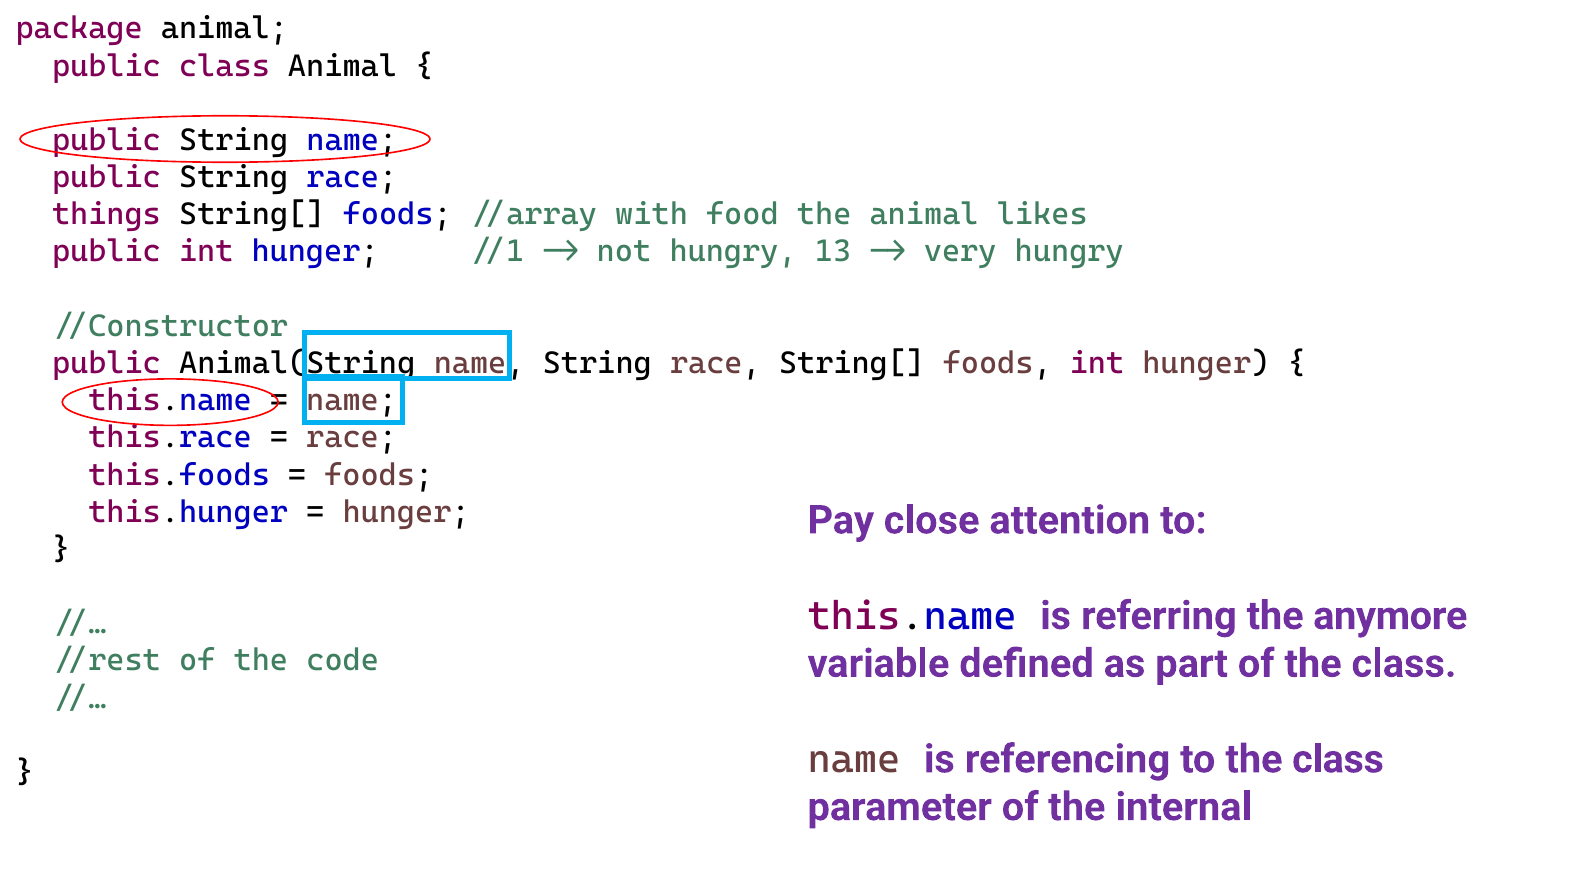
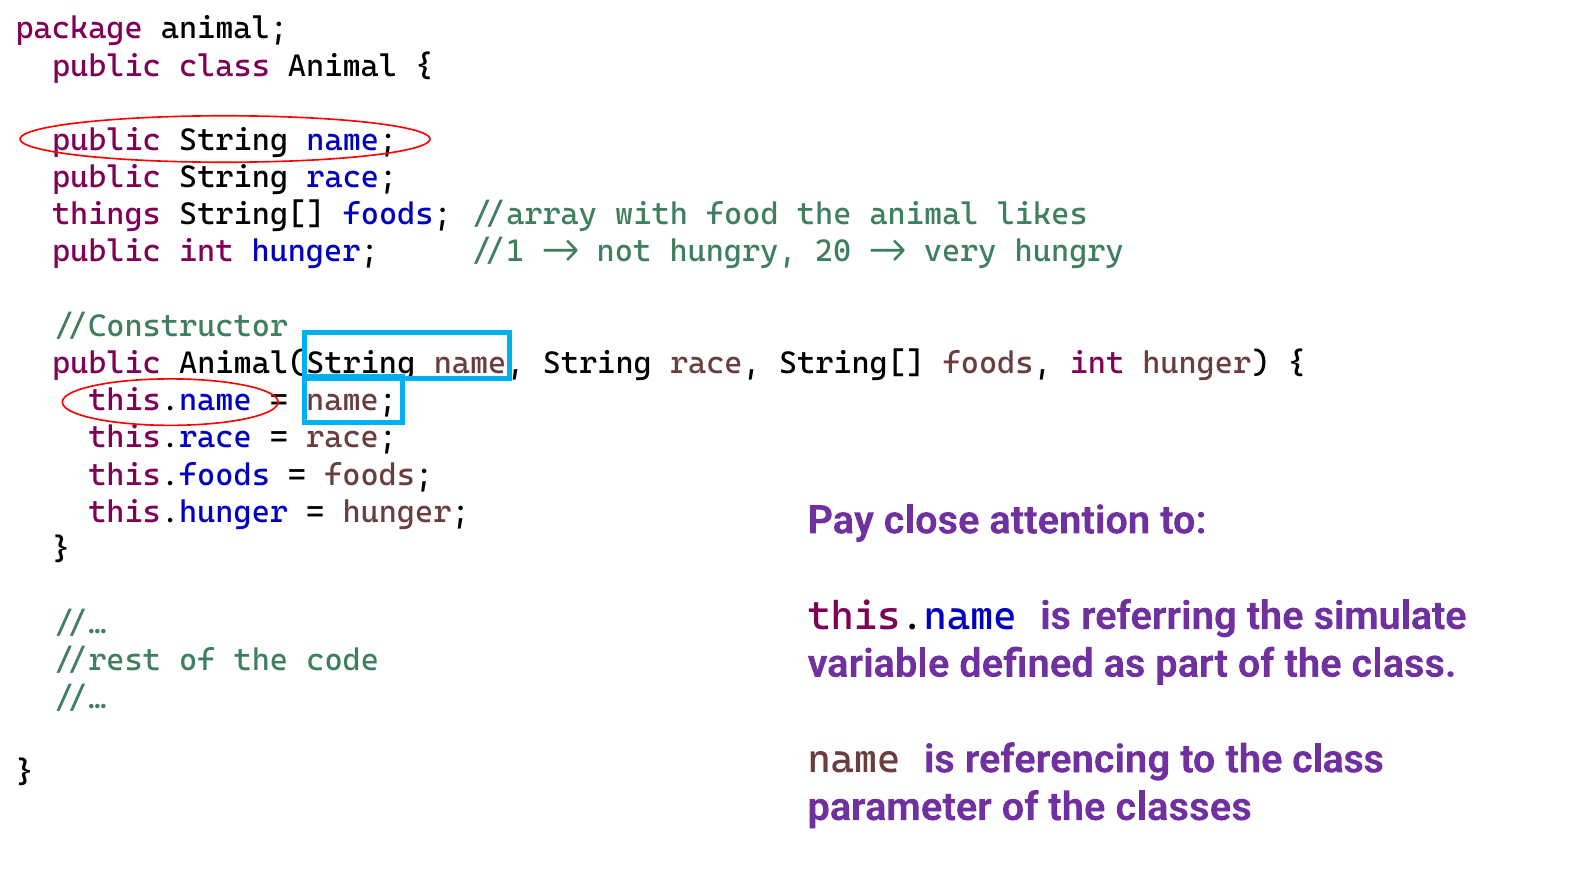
13: 13 -> 20 (833, 252)
anymore: anymore -> simulate (1390, 616)
internal: internal -> classes (1184, 807)
